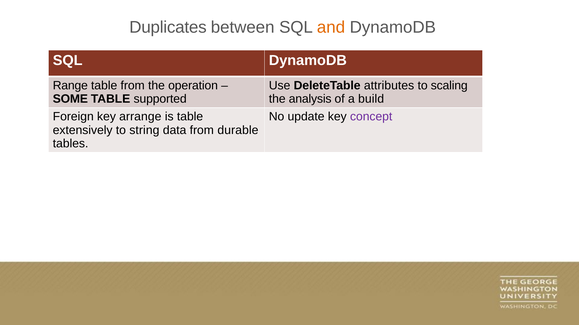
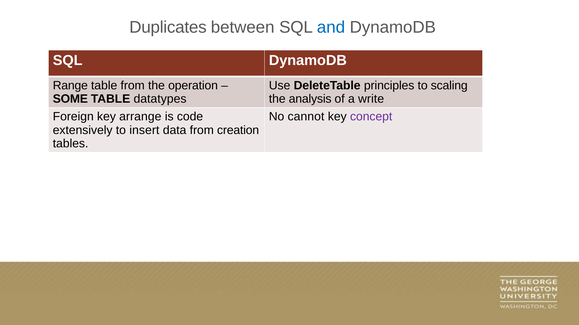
and colour: orange -> blue (331, 27)
attributes: attributes -> principles (389, 86)
supported: supported -> datatypes (160, 99)
build: build -> write (371, 99)
is table: table -> code (190, 117)
update: update -> cannot (306, 117)
string: string -> insert (144, 130)
durable: durable -> creation (238, 130)
